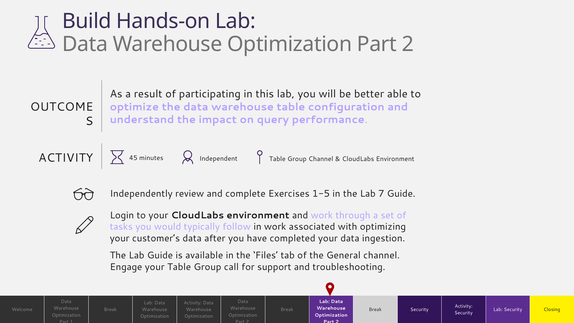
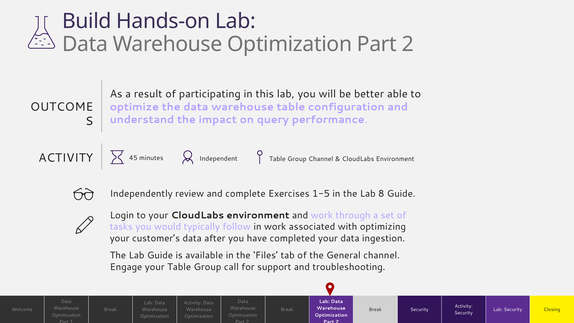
7: 7 -> 8 (381, 194)
